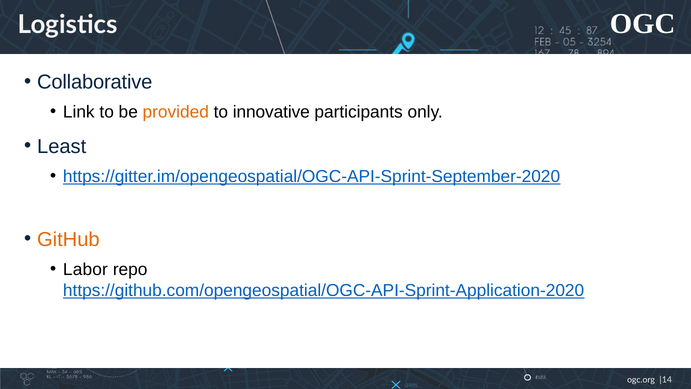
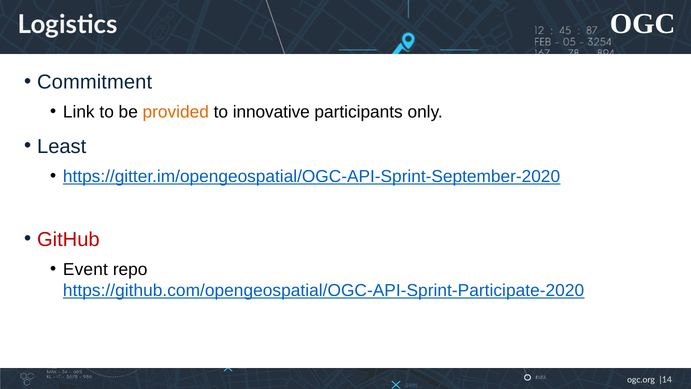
Collaborative: Collaborative -> Commitment (95, 82)
GitHub colour: orange -> red (68, 239)
Labor: Labor -> Event (85, 269)
https://github.com/opengeospatial/OGC-API-Sprint-Application-2020: https://github.com/opengeospatial/OGC-API-Sprint-Application-2020 -> https://github.com/opengeospatial/OGC-API-Sprint-Participate-2020 (324, 290)
